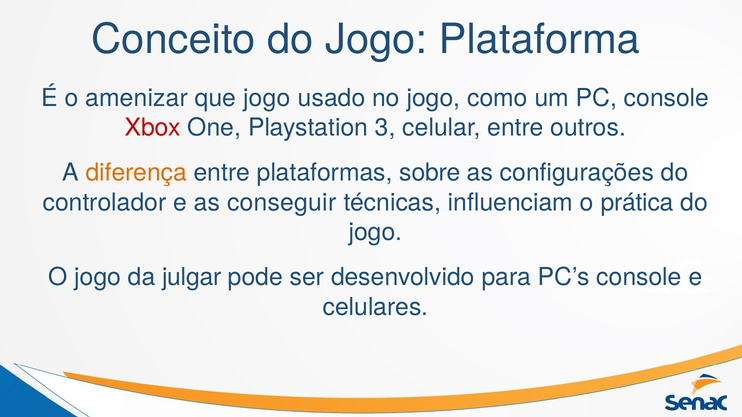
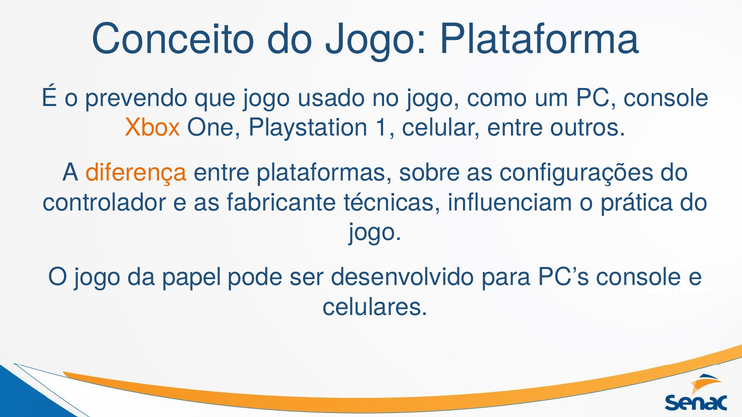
amenizar: amenizar -> prevendo (137, 98)
Xbox colour: red -> orange (153, 128)
3: 3 -> 1 (385, 128)
conseguir: conseguir -> fabricante (282, 203)
julgar: julgar -> papel (192, 277)
